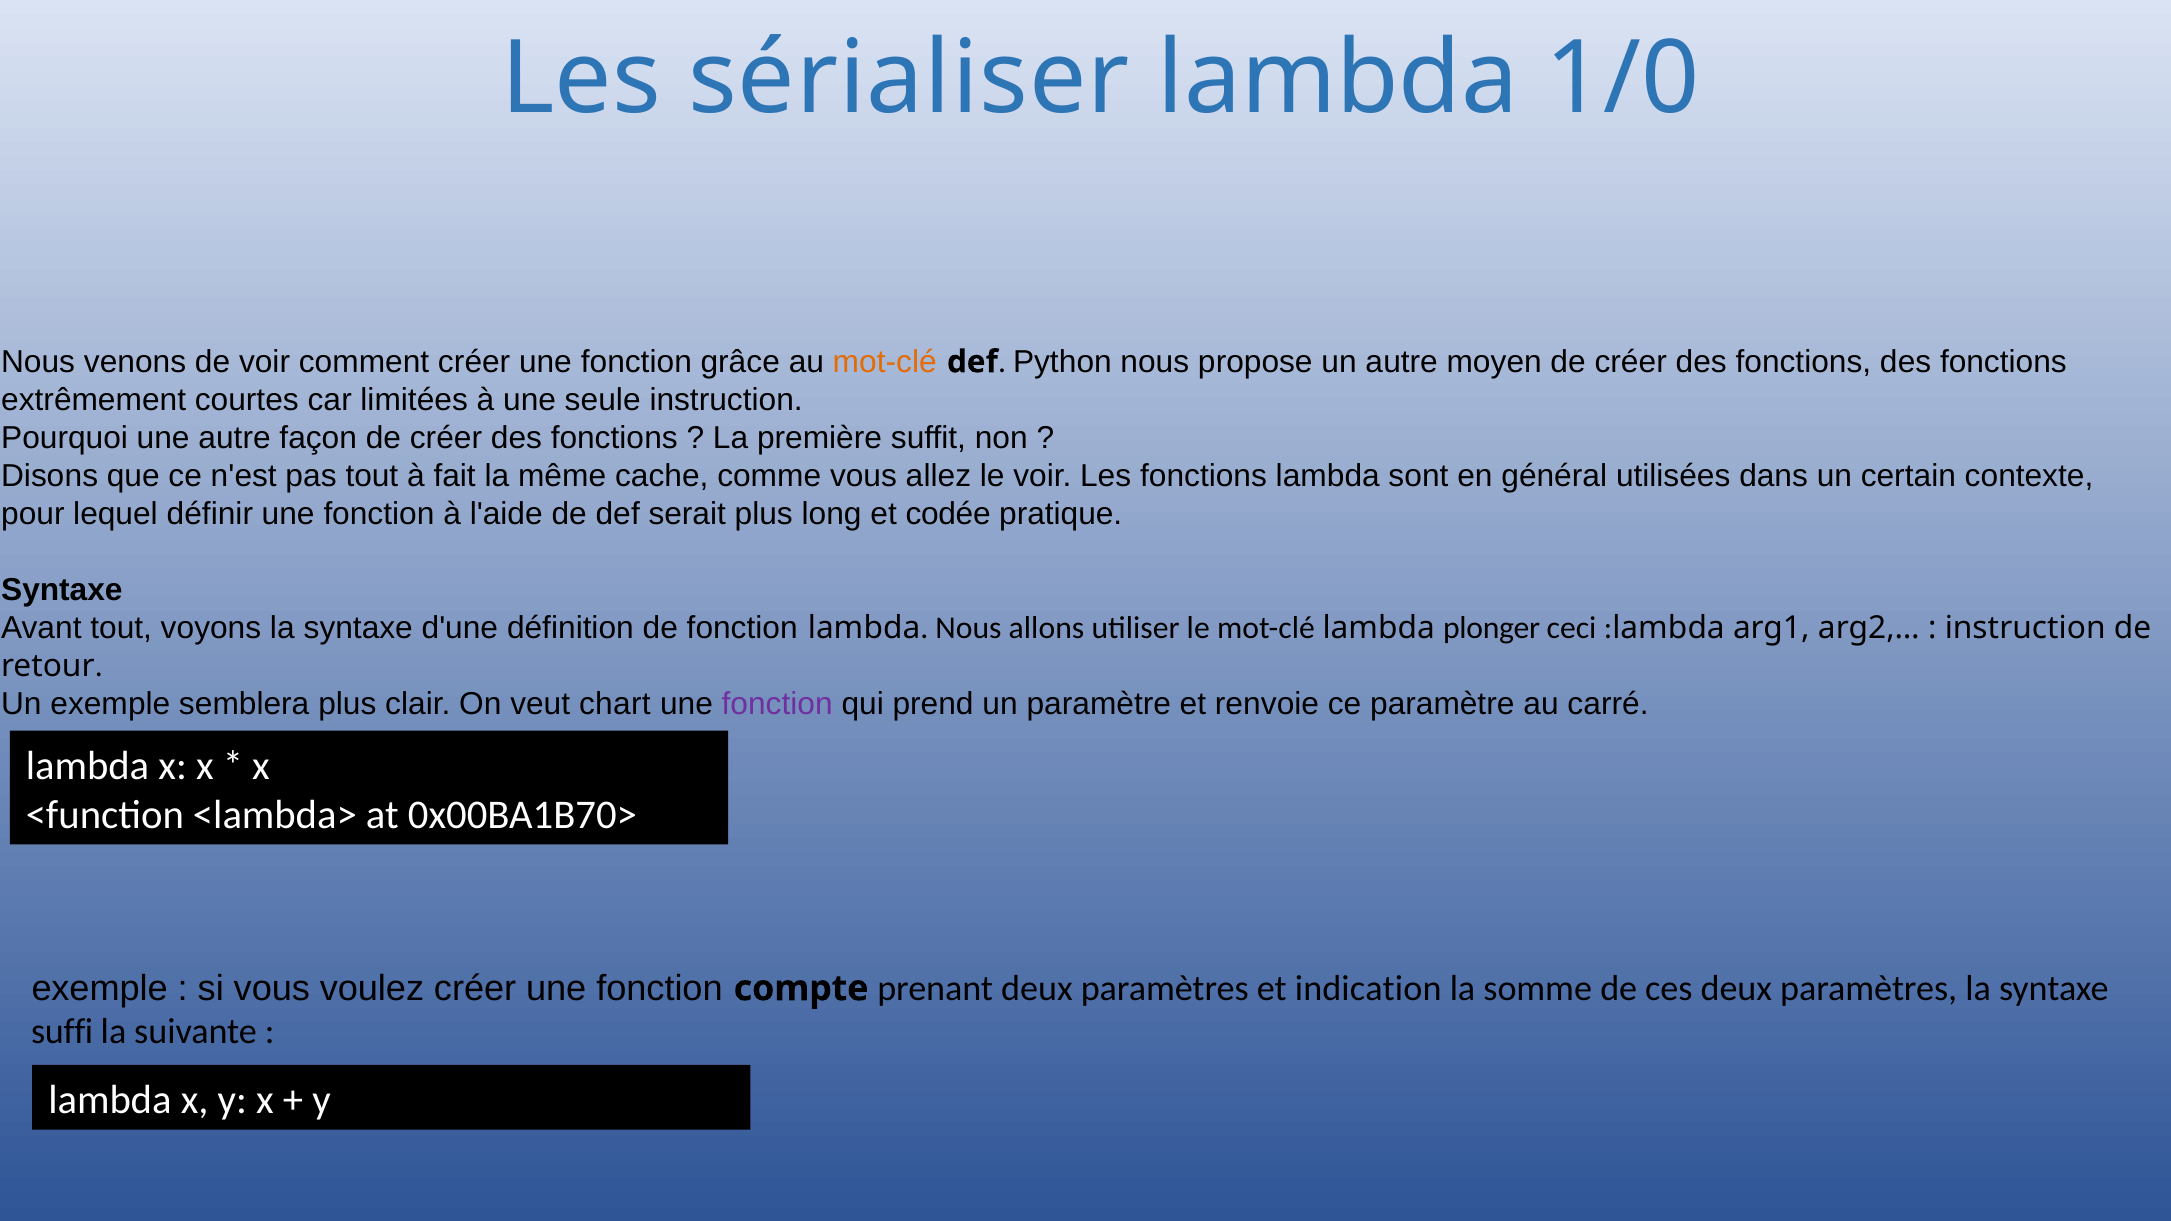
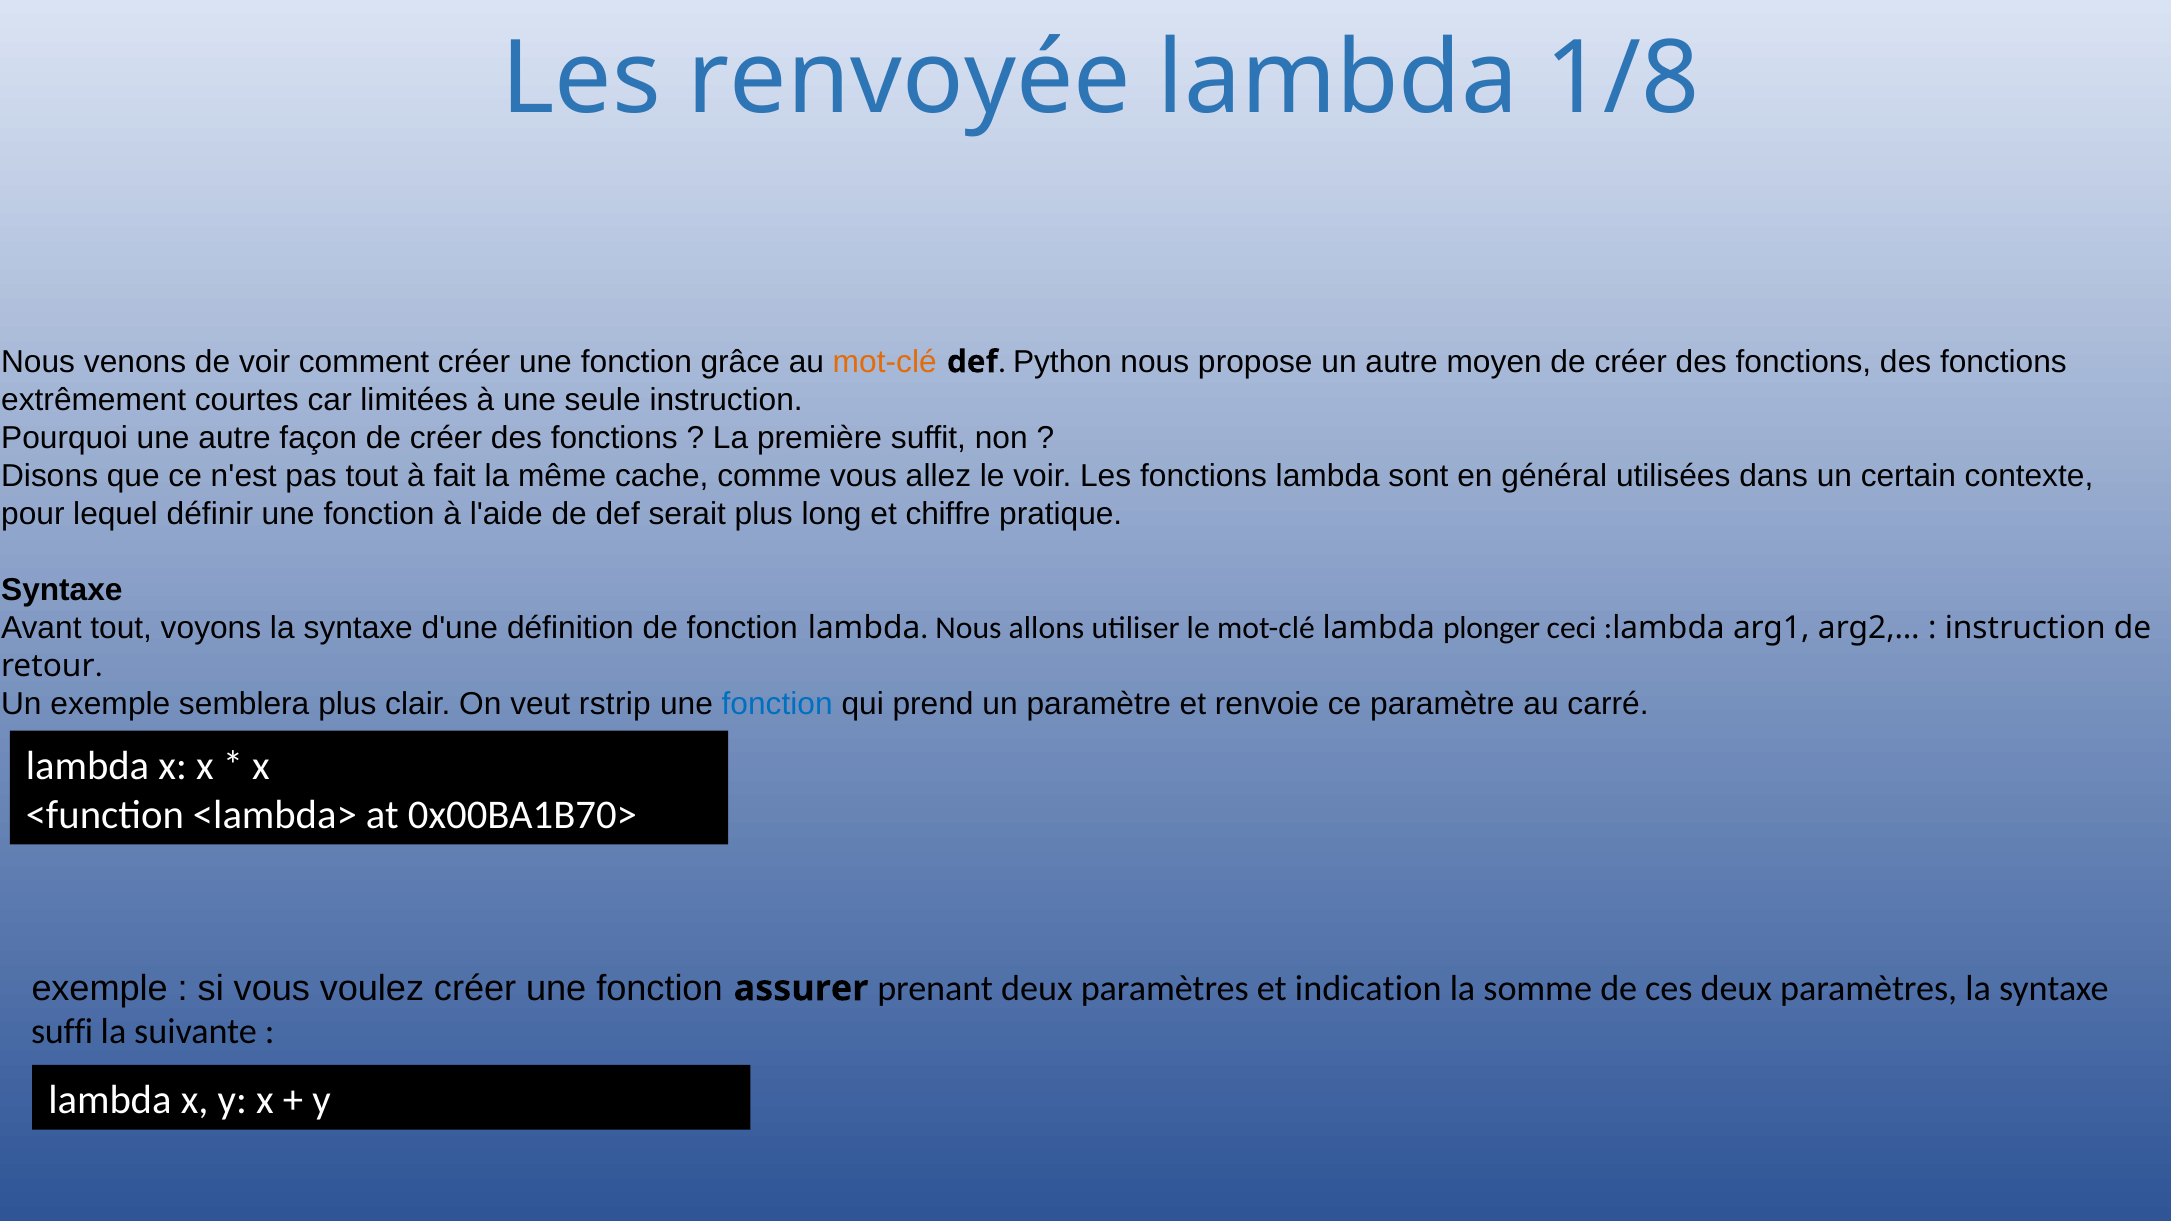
sérialiser: sérialiser -> renvoyée (909, 79)
1/0: 1/0 -> 1/8 (1622, 79)
codée: codée -> chiffre (948, 514)
chart: chart -> rstrip (615, 704)
fonction colour: purple -> blue (777, 704)
compte: compte -> assurer (801, 988)
